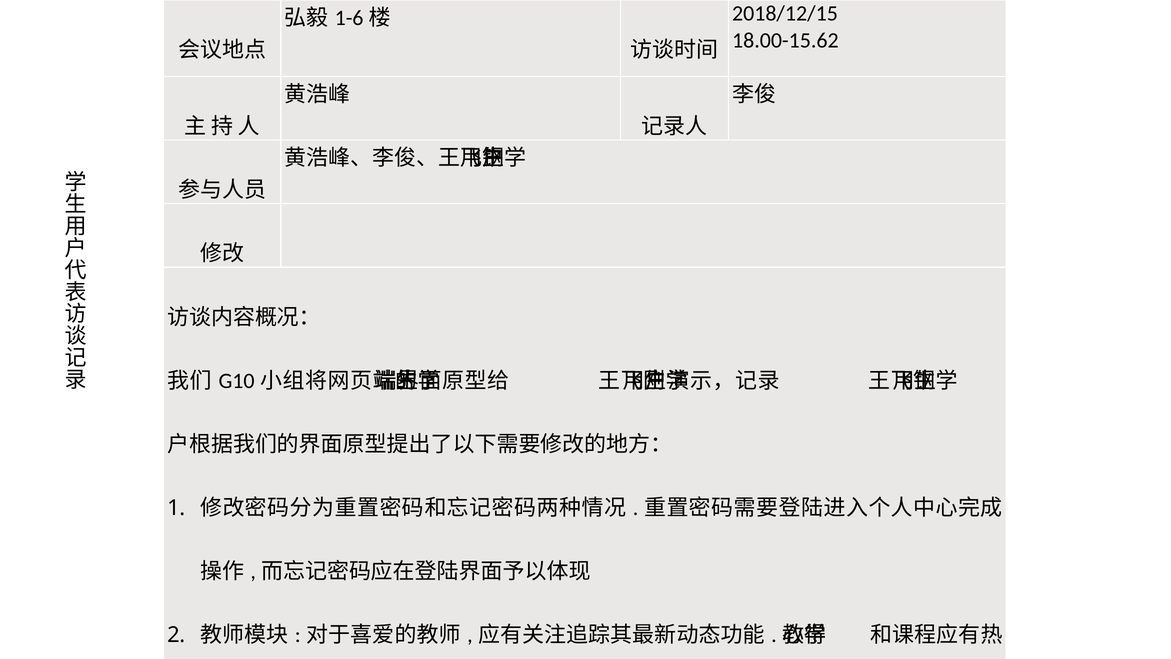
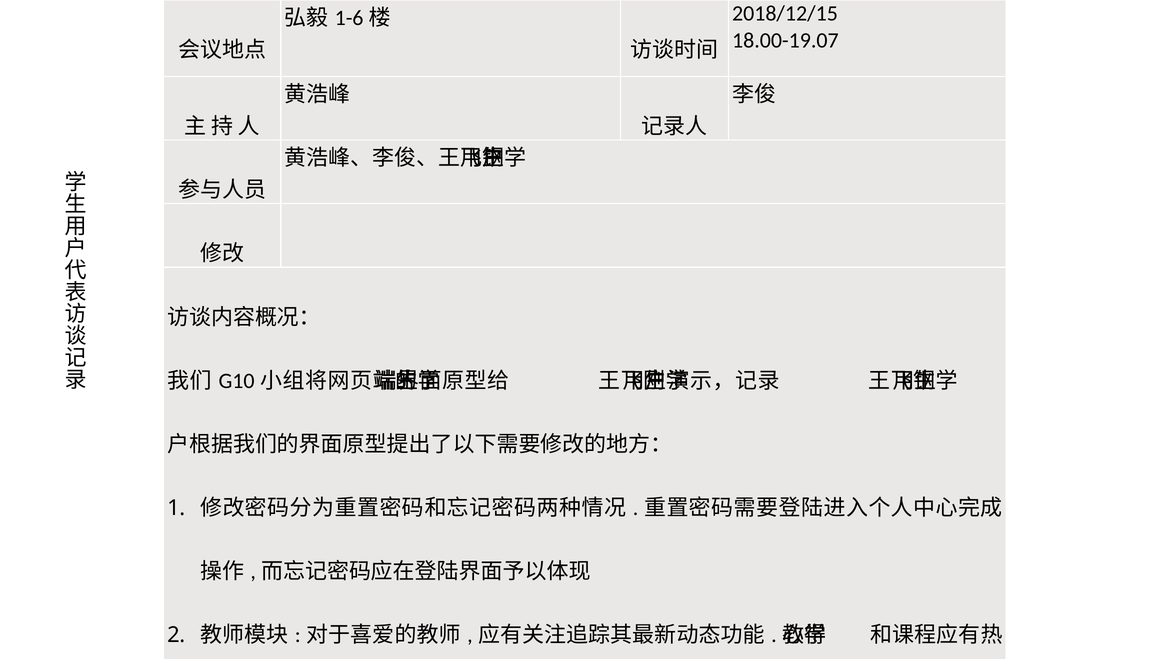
18.00-15.62: 18.00-15.62 -> 18.00-19.07 (785, 40)
